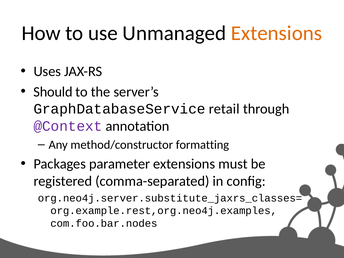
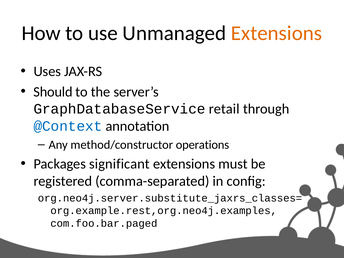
@Context colour: purple -> blue (68, 126)
formatting: formatting -> operations (202, 145)
parameter: parameter -> significant (119, 164)
com.foo.bar.nodes: com.foo.bar.nodes -> com.foo.bar.paged (104, 223)
